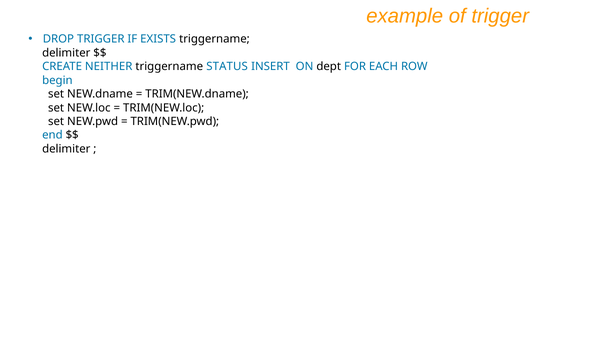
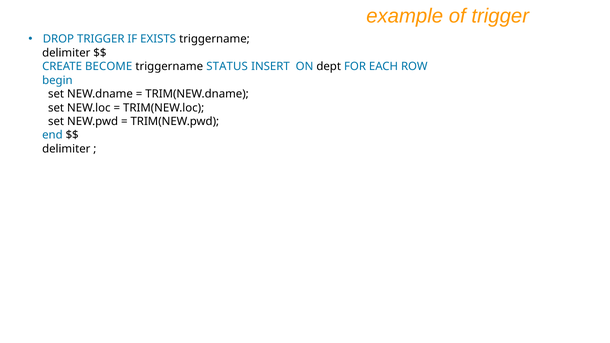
NEITHER: NEITHER -> BECOME (109, 67)
